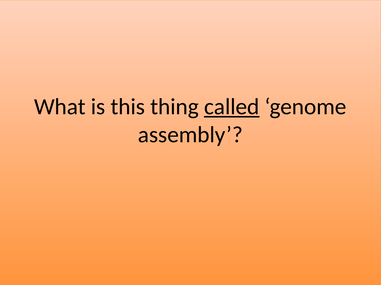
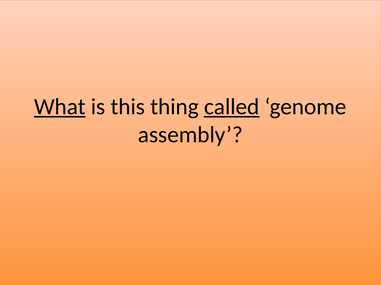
What underline: none -> present (60, 107)
